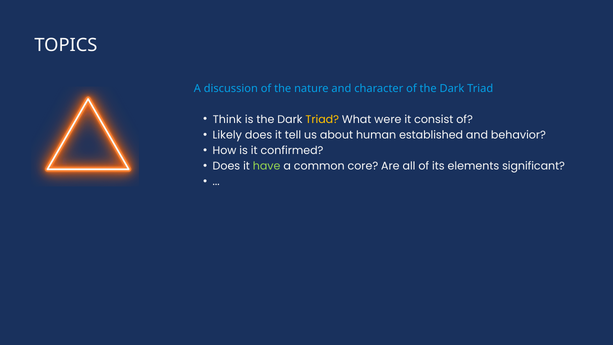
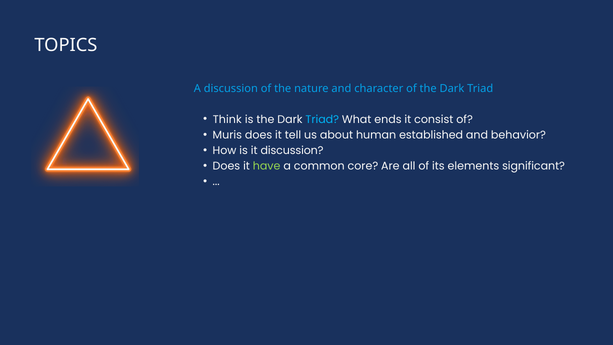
Triad colour: yellow -> light blue (322, 119)
were: were -> ends (388, 119)
Likely: Likely -> Muris (227, 135)
it confirmed: confirmed -> discussion (292, 150)
